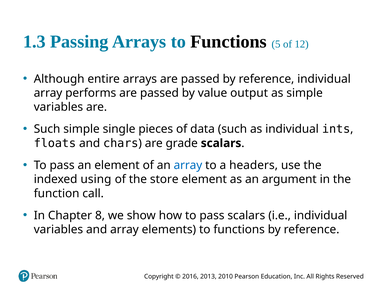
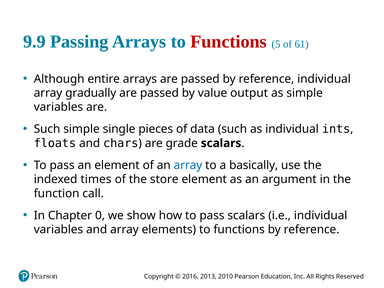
1.3: 1.3 -> 9.9 (34, 42)
Functions colour: black -> red (229, 42)
12: 12 -> 61 (302, 44)
performs: performs -> gradually (91, 93)
headers: headers -> basically (254, 165)
using: using -> times (96, 179)
8: 8 -> 0 (100, 215)
